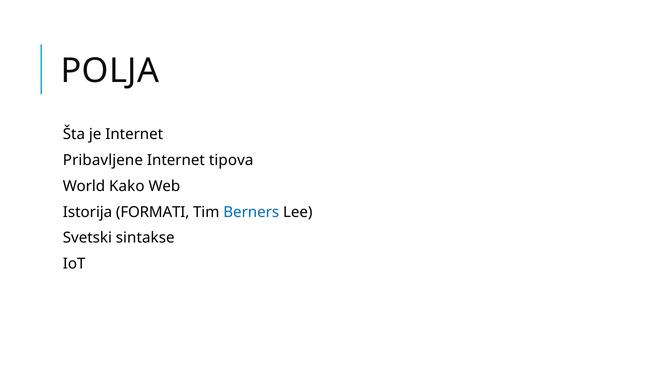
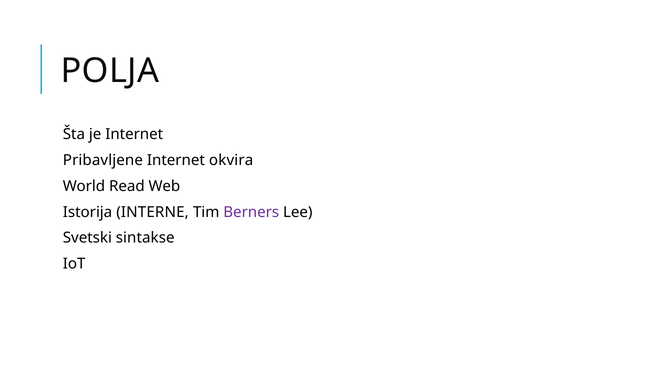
tipova: tipova -> okvira (231, 160)
Kako: Kako -> Read (127, 186)
FORMATI: FORMATI -> INTERNE (153, 212)
Berners colour: blue -> purple (251, 212)
